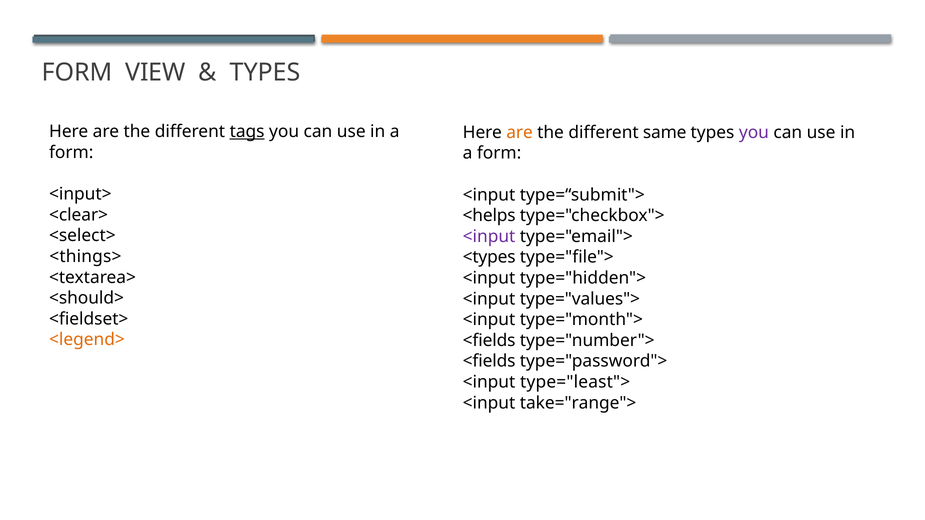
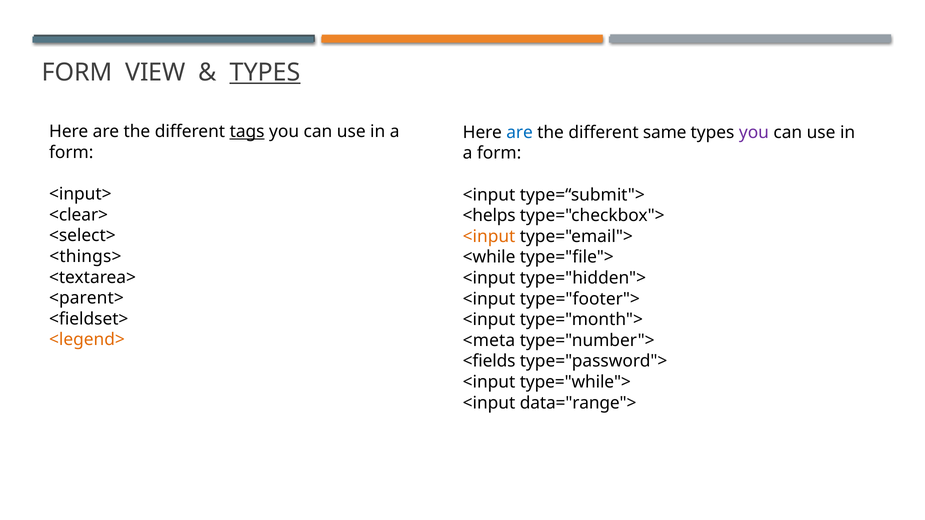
TYPES underline: none -> present (265, 73)
are colour: orange -> blue (520, 133)
<input colour: purple -> orange (489, 237)
<types: <types -> <while (489, 257)
<should>: <should> -> <parent> (86, 298)
type="values">: type="values"> -> type="footer"> (580, 299)
<fields: <fields -> <meta (489, 341)
type="least">: type="least"> -> type="while"> (575, 382)
take="range">: take="range"> -> data="range"> (578, 403)
